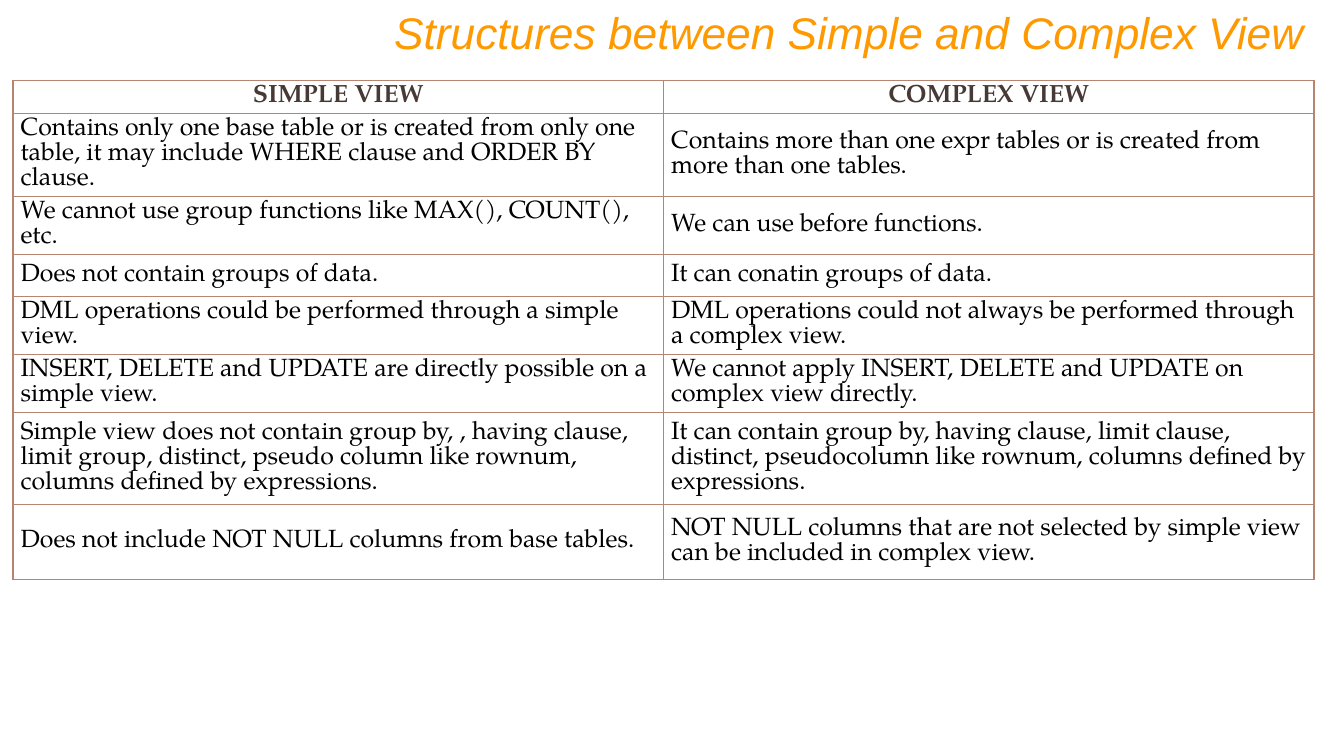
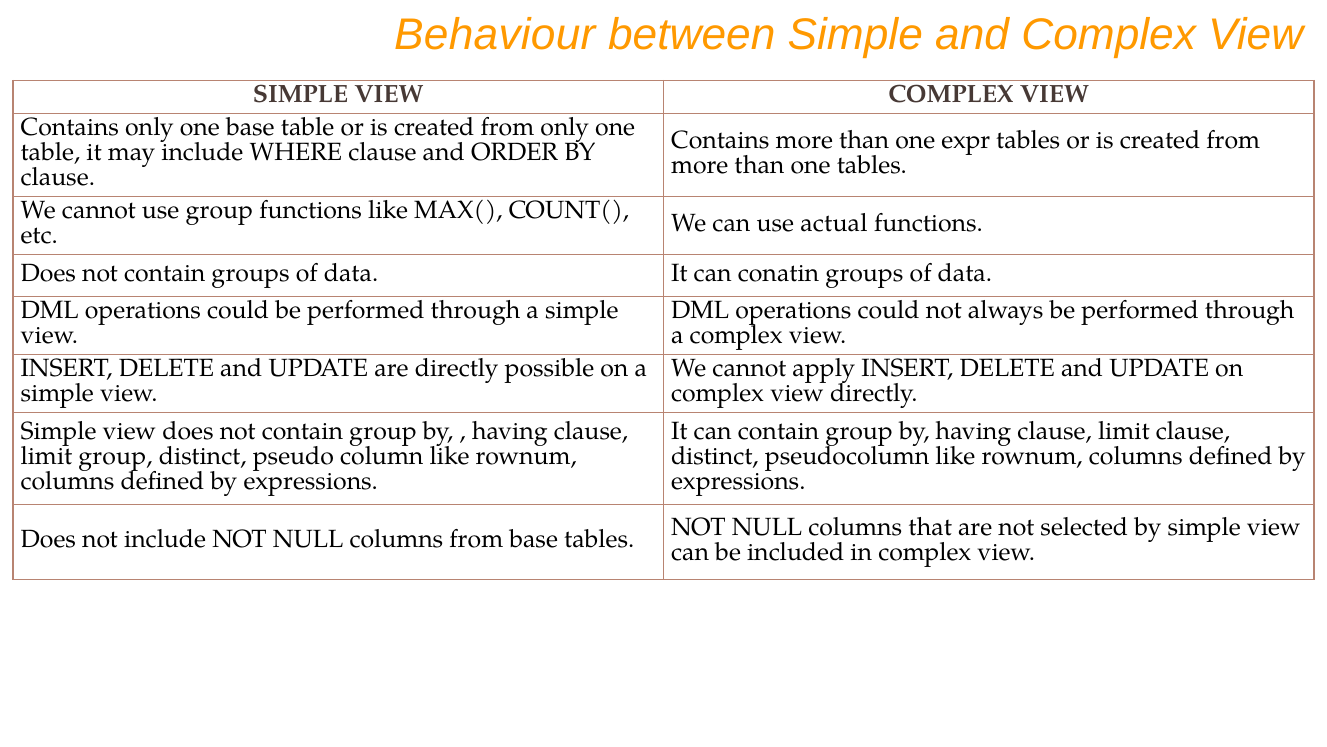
Structures: Structures -> Behaviour (495, 35)
before: before -> actual (834, 223)
